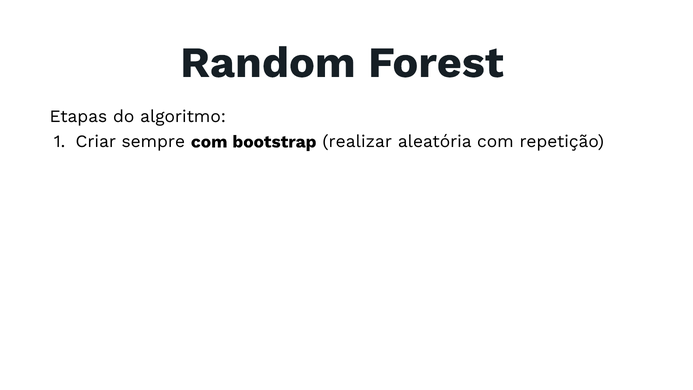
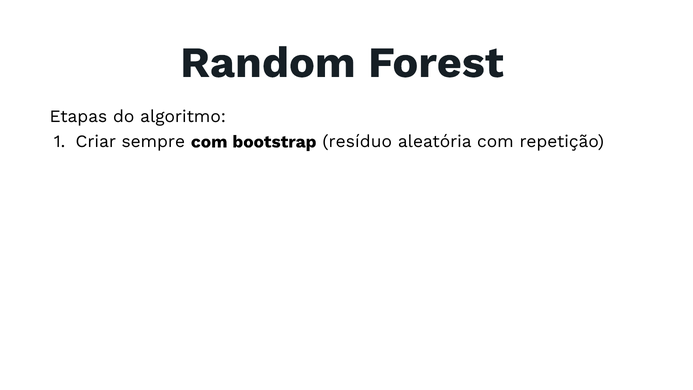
realizar: realizar -> resíduo (357, 142)
